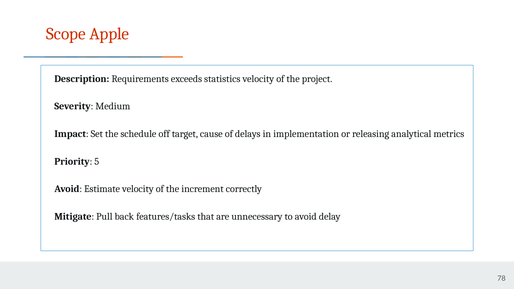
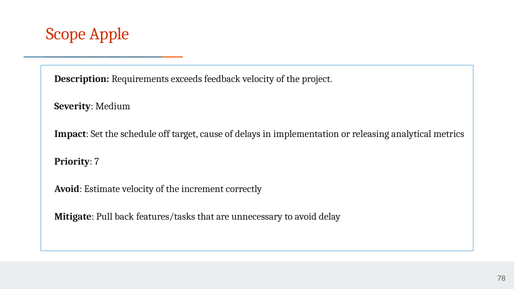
statistics: statistics -> feedback (222, 79)
5: 5 -> 7 (97, 161)
